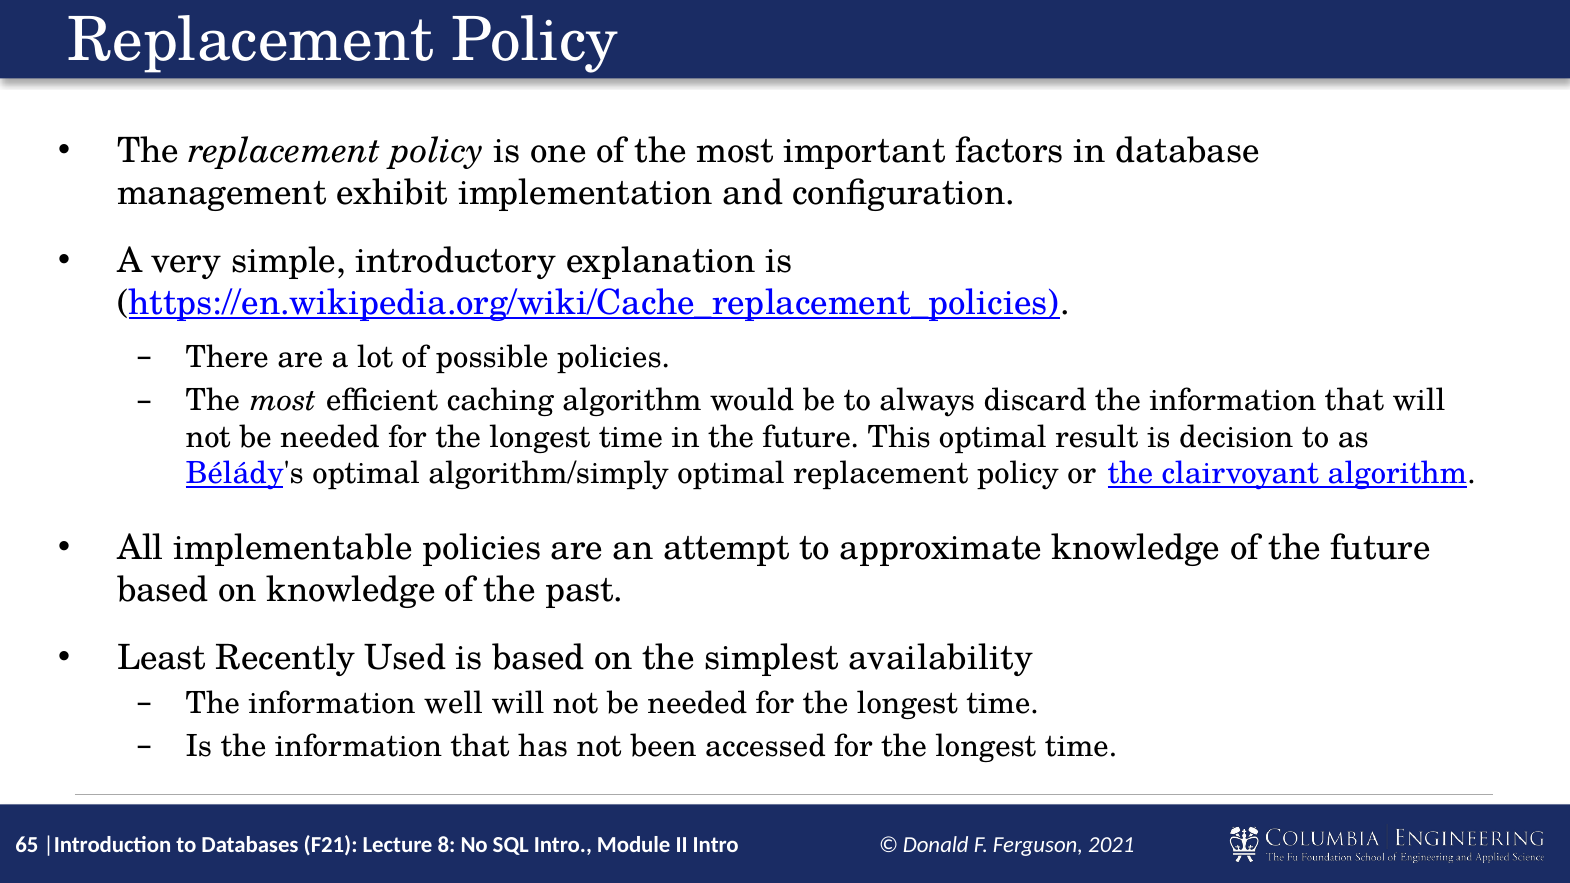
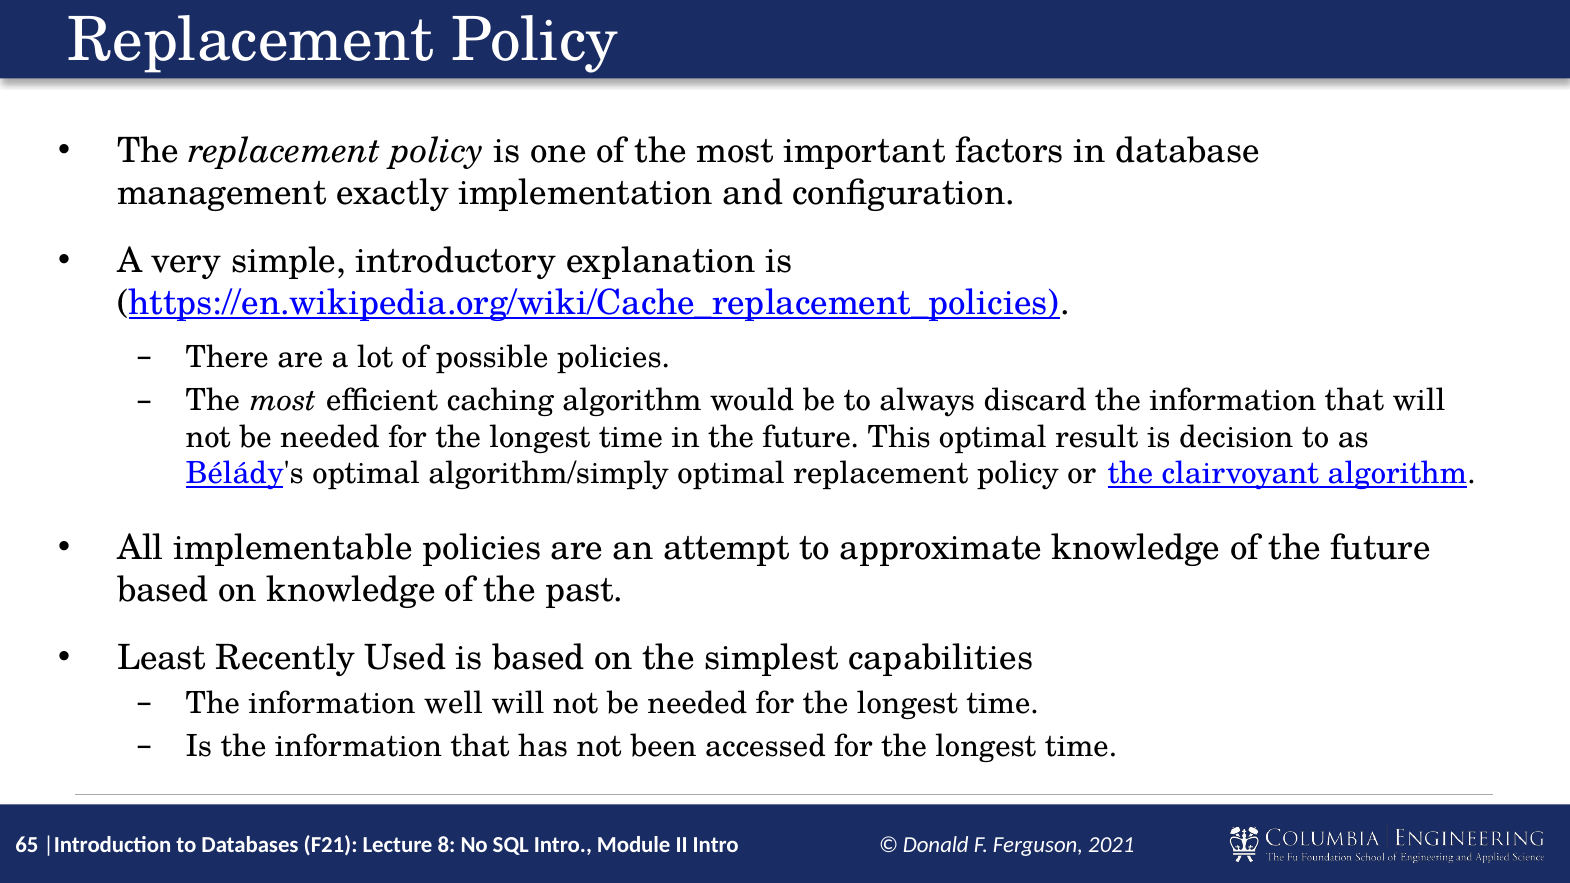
exhibit: exhibit -> exactly (393, 193)
availability: availability -> capabilities (941, 658)
